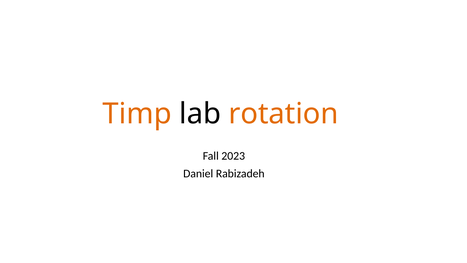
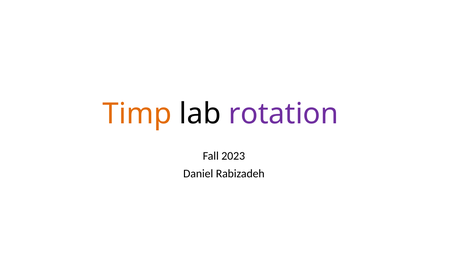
rotation colour: orange -> purple (284, 114)
